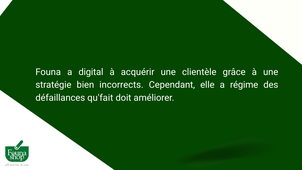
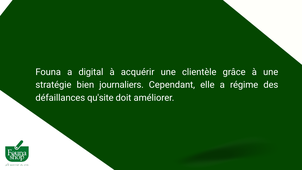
incorrects: incorrects -> journaliers (122, 85)
qu'fait: qu'fait -> qu'site (100, 98)
